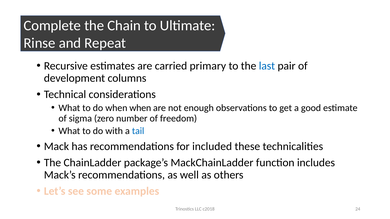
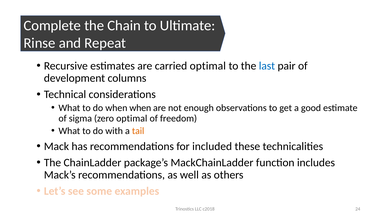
carried primary: primary -> optimal (208, 66)
zero number: number -> optimal (132, 119)
tail colour: blue -> orange (138, 131)
